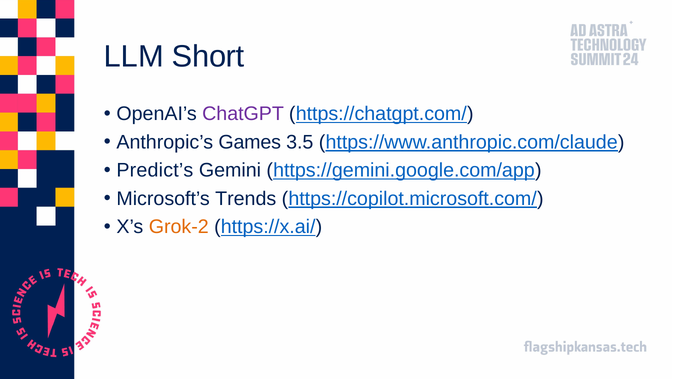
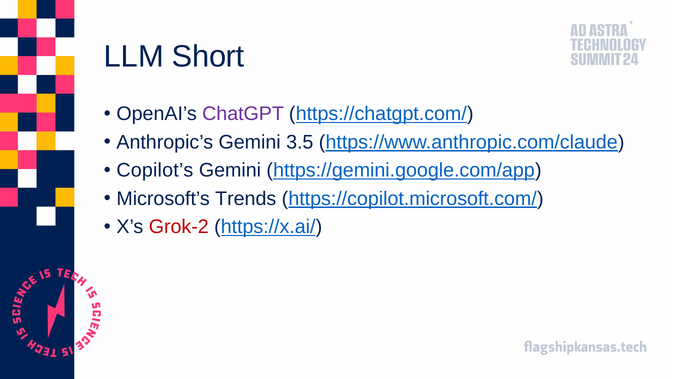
Anthropic’s Games: Games -> Gemini (250, 142)
Predict’s: Predict’s -> Copilot’s (155, 170)
Grok-2 colour: orange -> red (179, 227)
